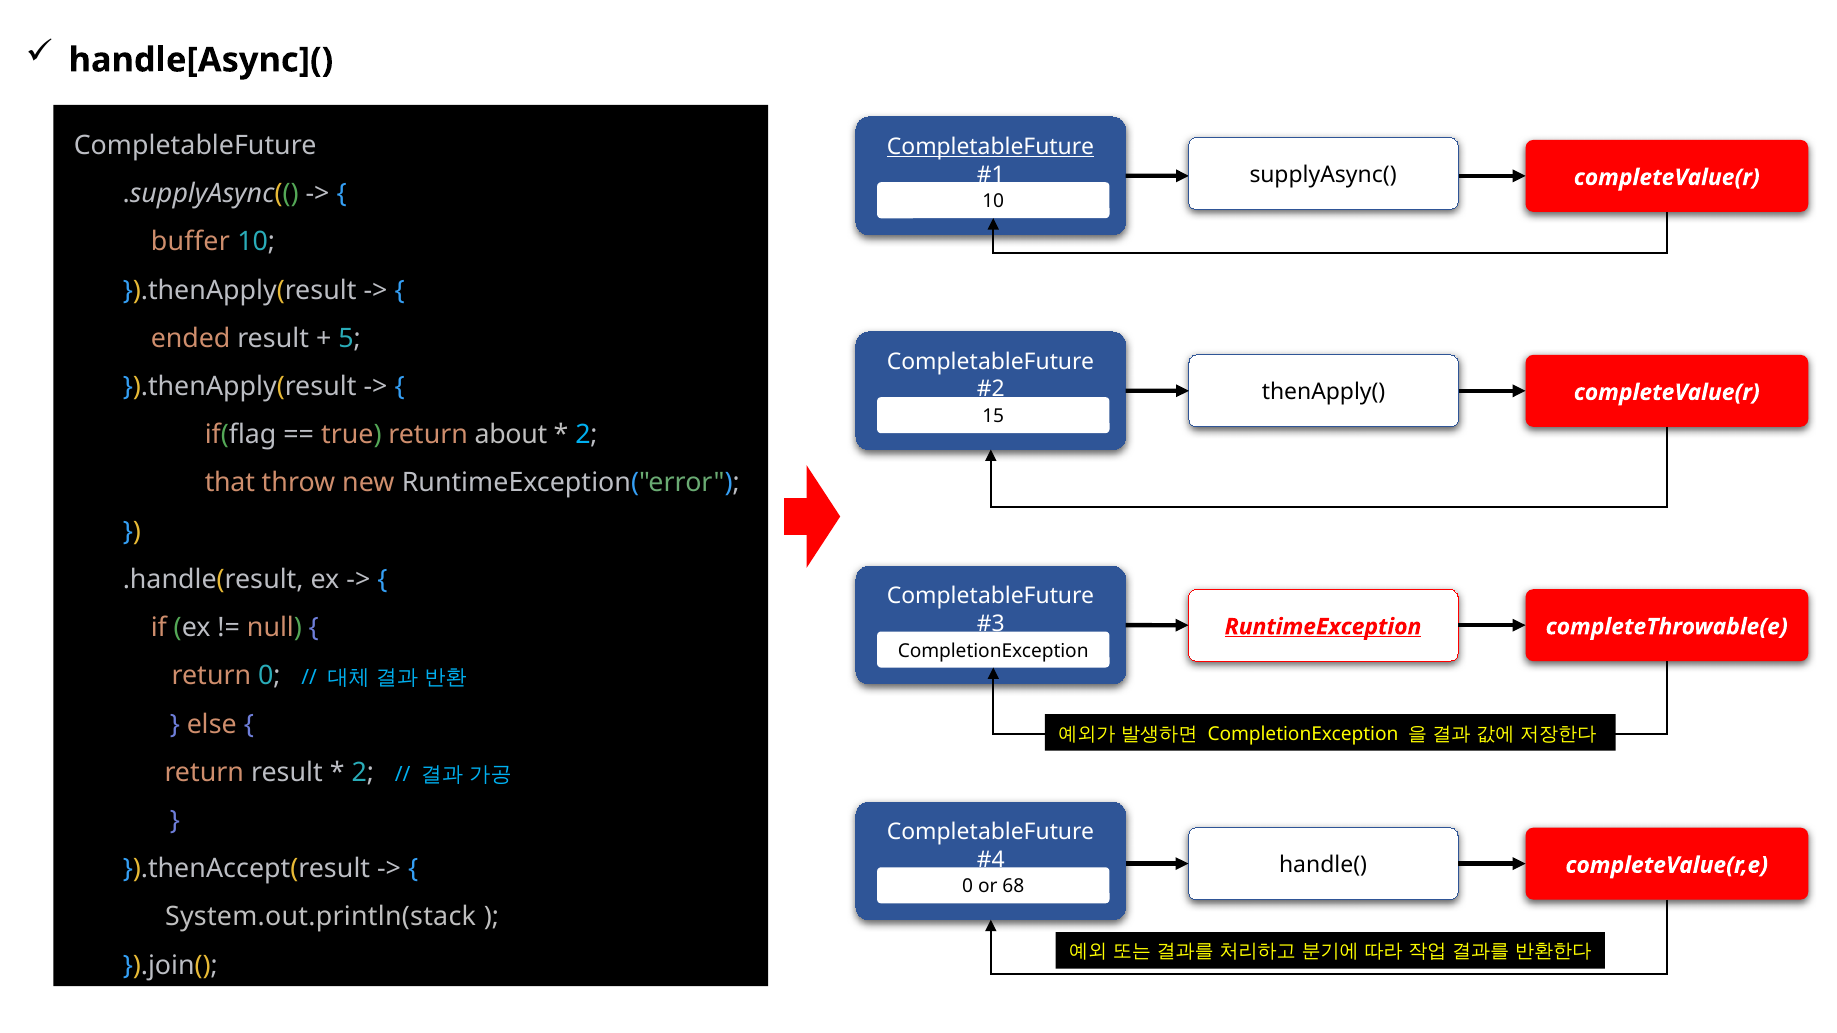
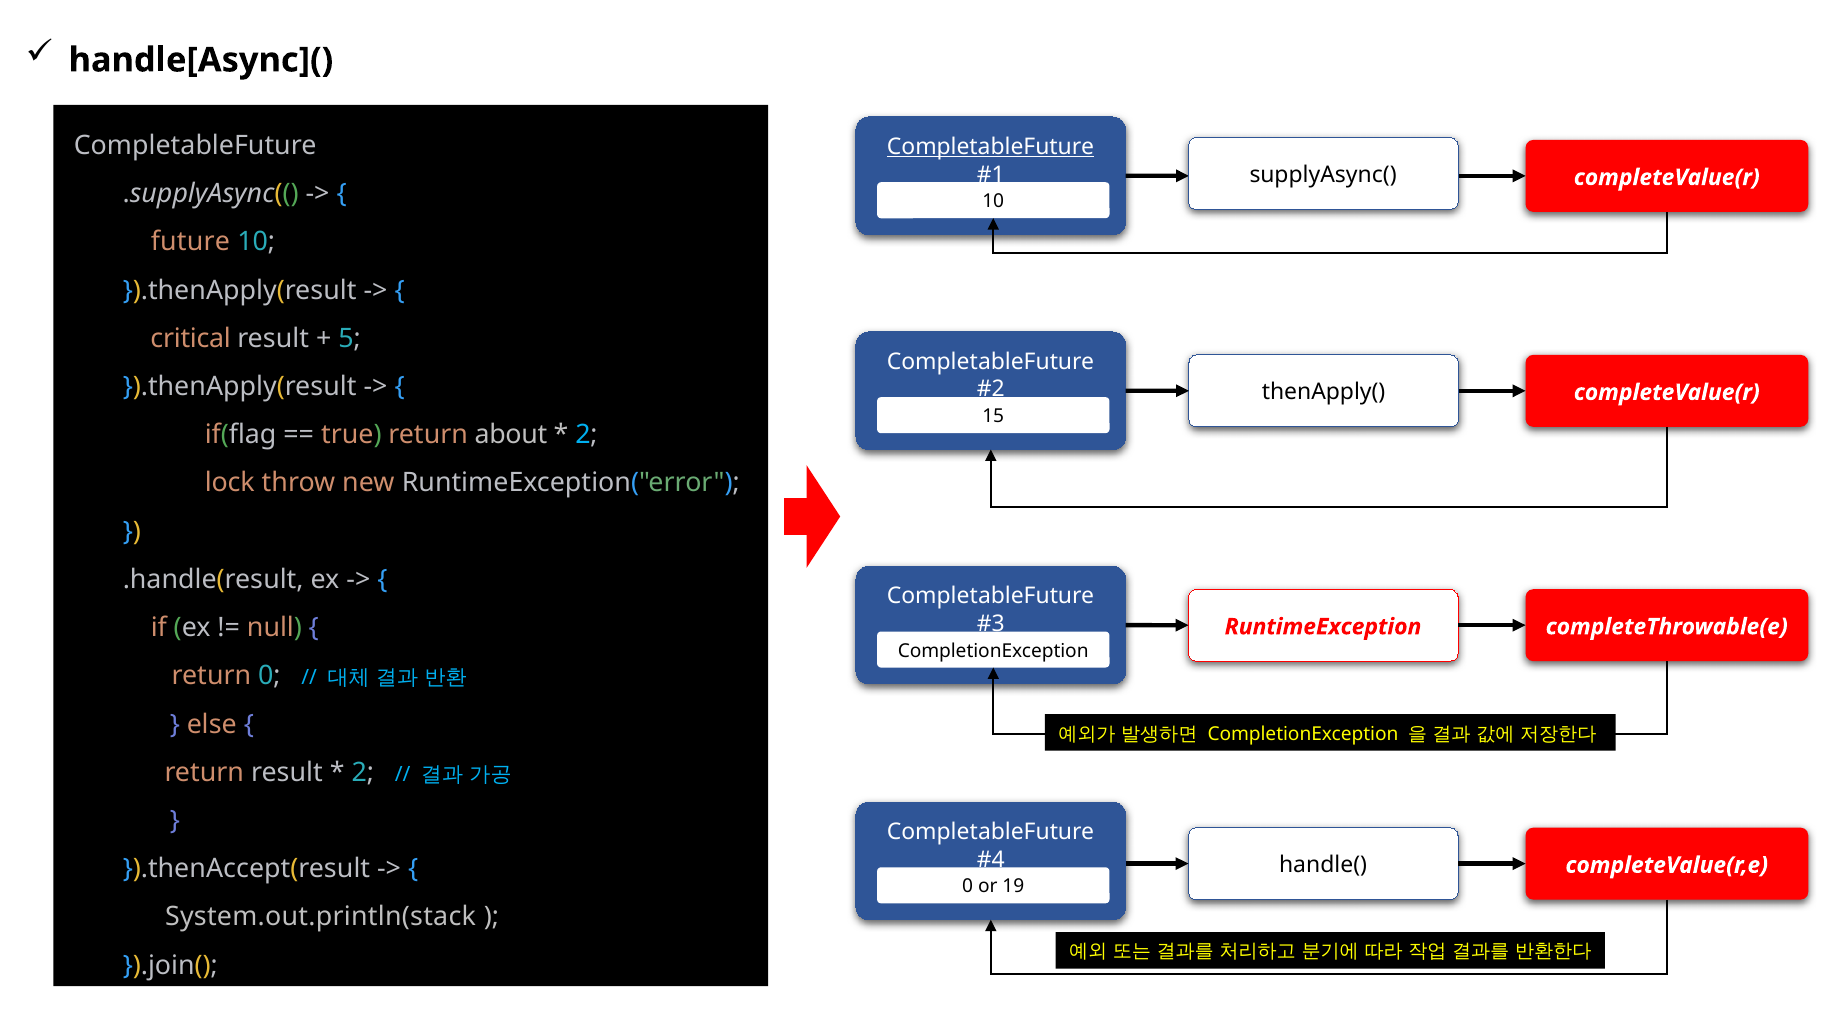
buffer: buffer -> future (190, 242)
ended: ended -> critical (191, 339)
that: that -> lock (230, 483)
RuntimeException underline: present -> none (1323, 627)
68: 68 -> 19 (1013, 887)
